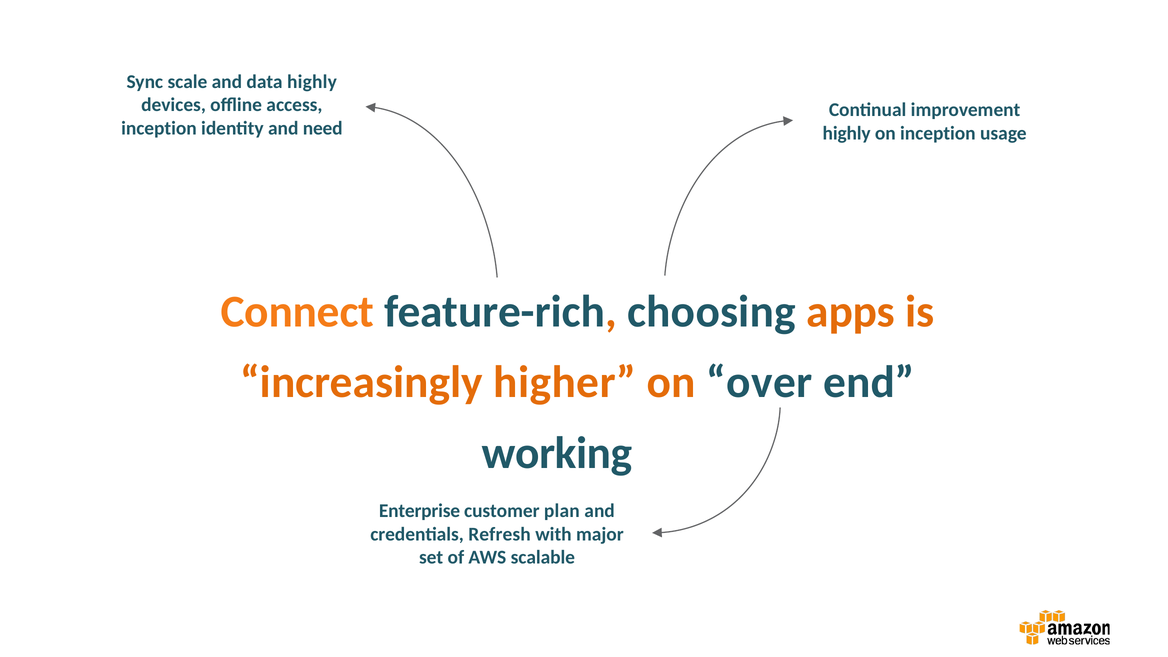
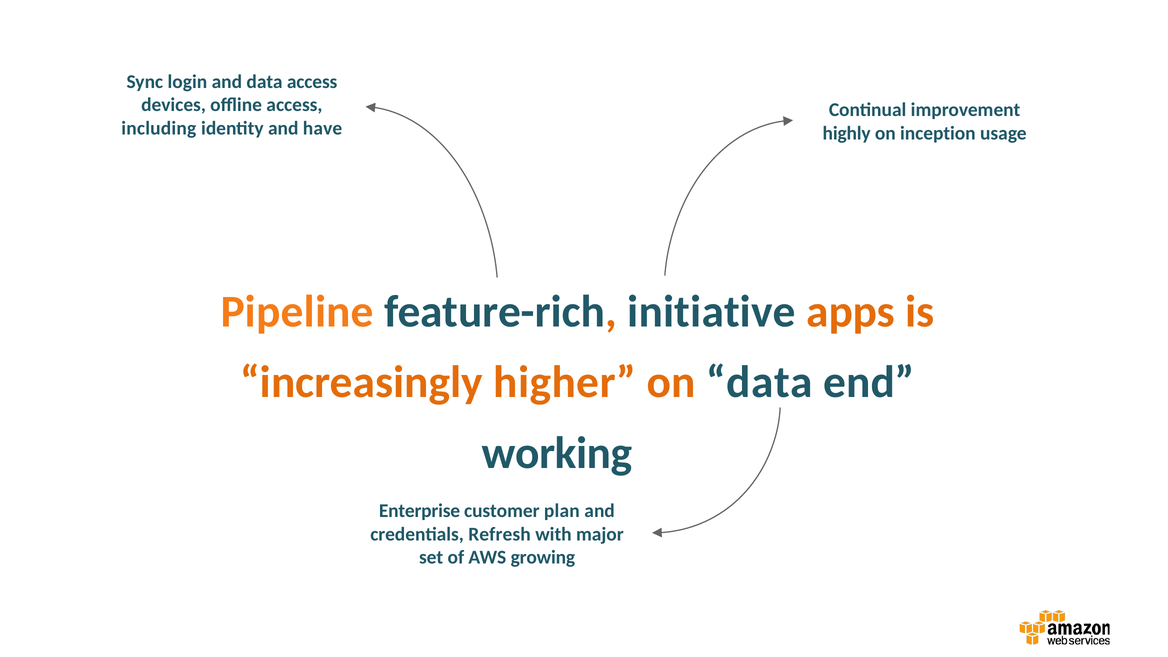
scale: scale -> login (187, 82)
data highly: highly -> access (312, 82)
inception: inception -> including (159, 128)
need: need -> have (323, 128)
Connect: Connect -> Pipeline (297, 312)
choosing: choosing -> initiative (712, 312)
on over: over -> data (759, 382)
scalable: scalable -> growing (543, 558)
